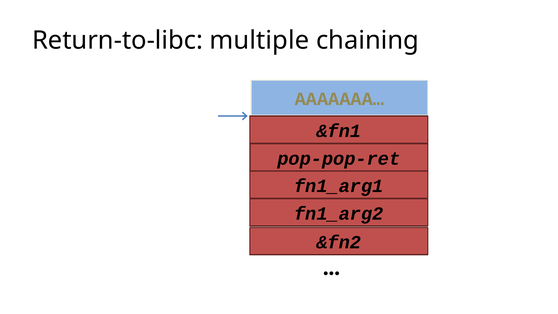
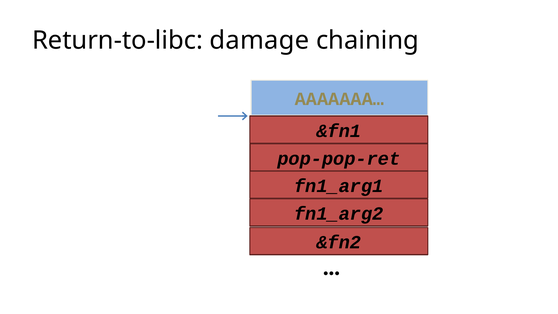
multiple: multiple -> damage (259, 41)
